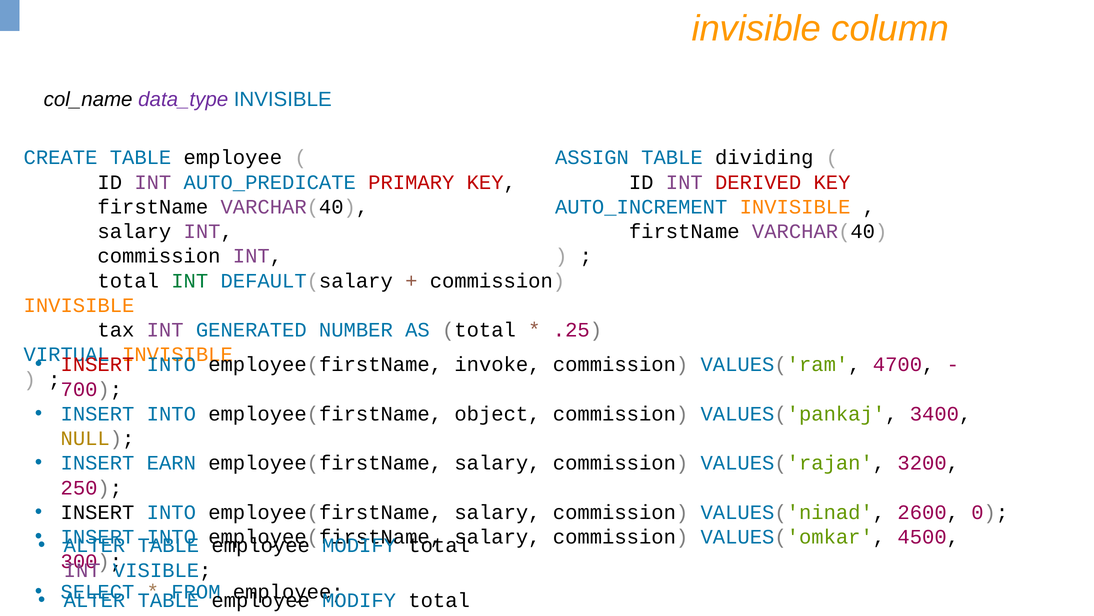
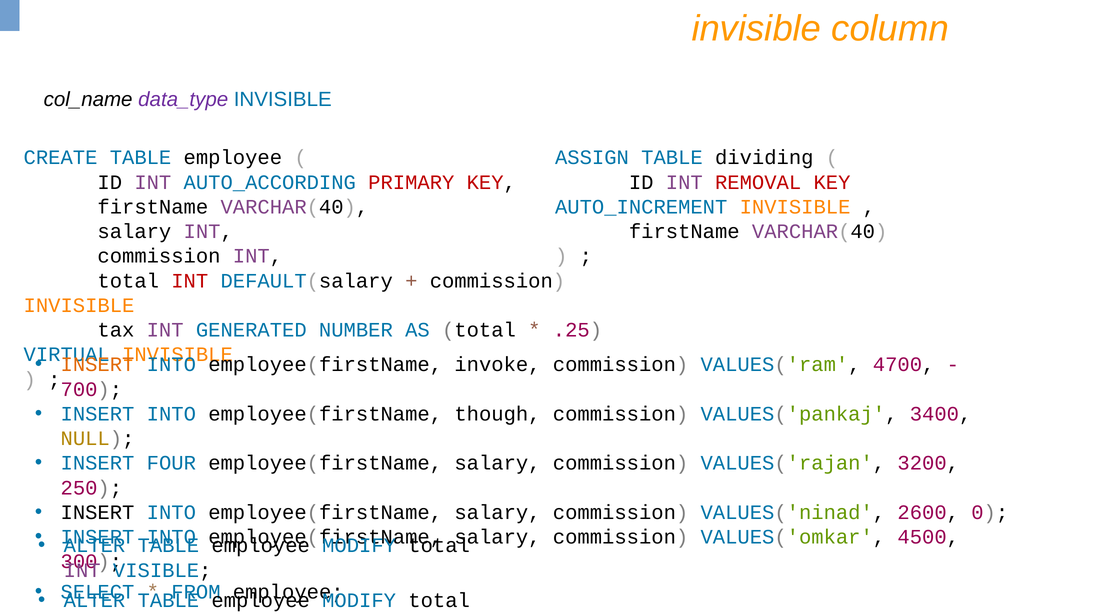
AUTO_PREDICATE: AUTO_PREDICATE -> AUTO_ACCORDING (270, 182)
DERIVED: DERIVED -> REMOVAL (758, 182)
INT colour: green -> red (190, 280)
INSERT colour: red -> orange (97, 364)
object: object -> though (497, 413)
EARN: EARN -> FOUR (171, 463)
